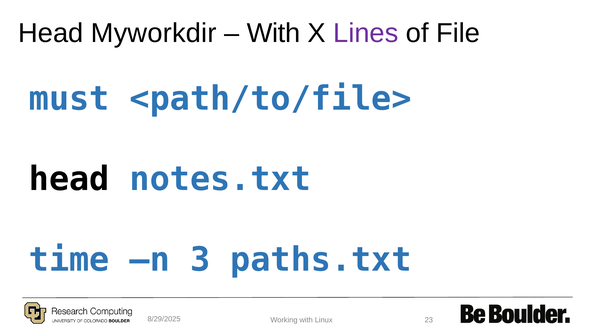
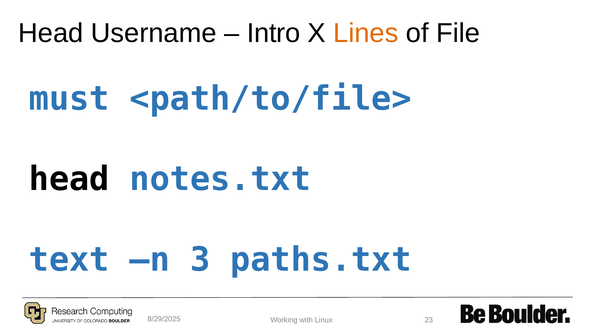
Myworkdir: Myworkdir -> Username (154, 33)
With: With -> Intro (274, 33)
Lines colour: purple -> orange (366, 33)
time: time -> text (69, 259)
